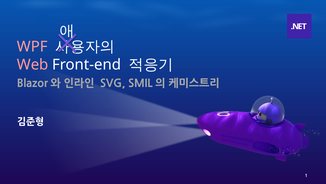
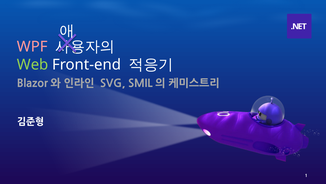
Web colour: pink -> light green (33, 64)
